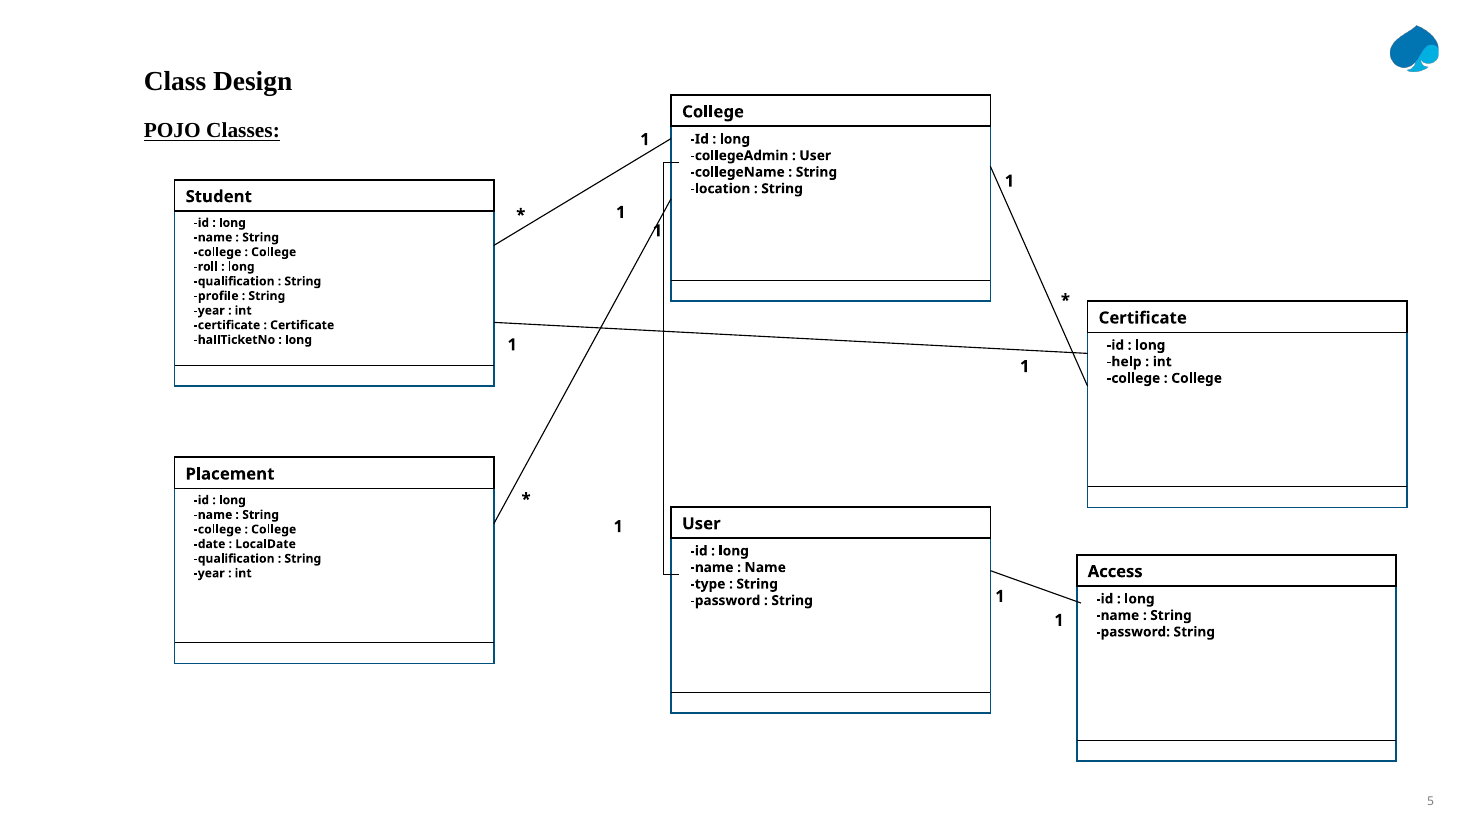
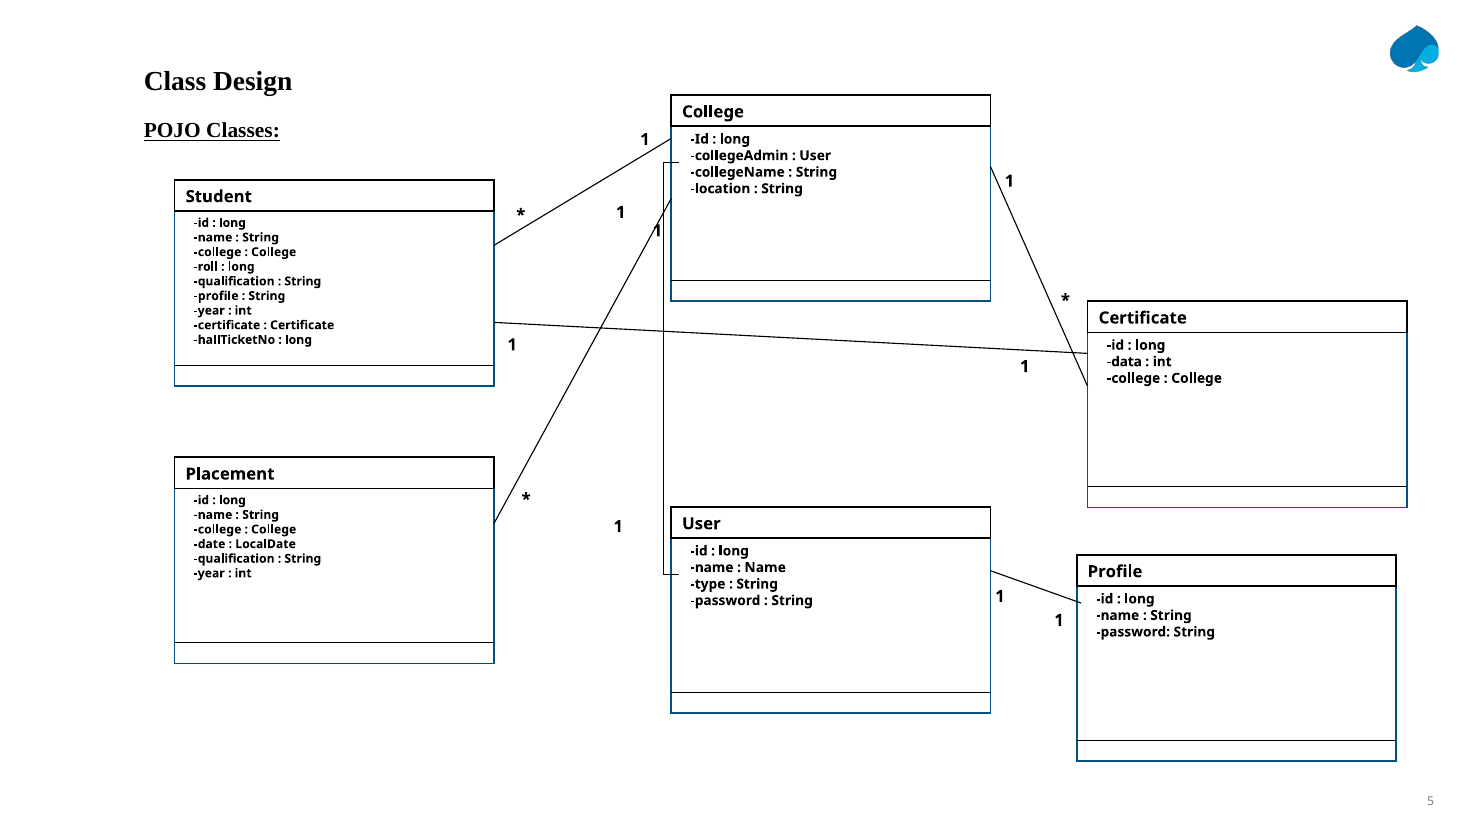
help: help -> data (1124, 362)
Access: Access -> Profile (1115, 572)
